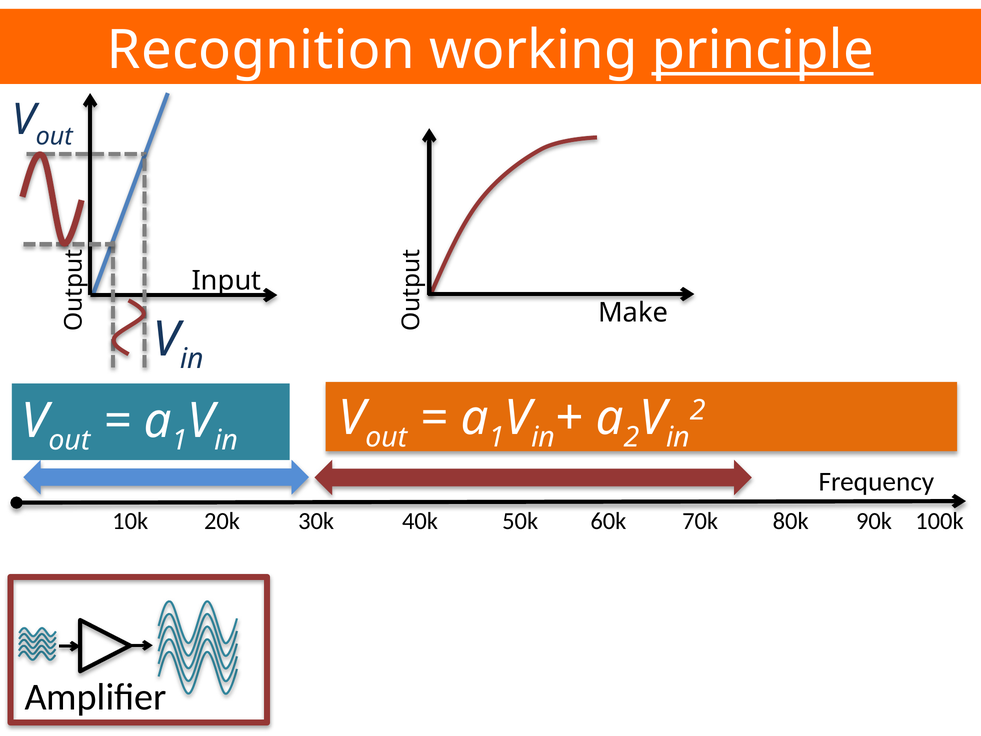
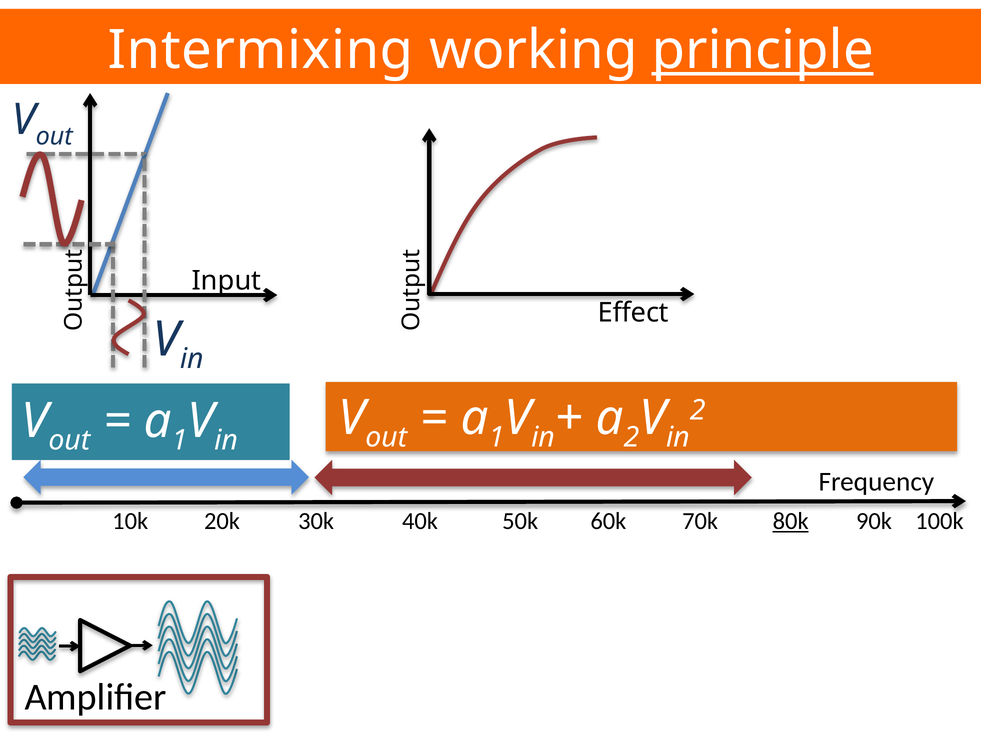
Recognition: Recognition -> Intermixing (261, 50)
Make: Make -> Effect (633, 313)
80k underline: none -> present (791, 521)
